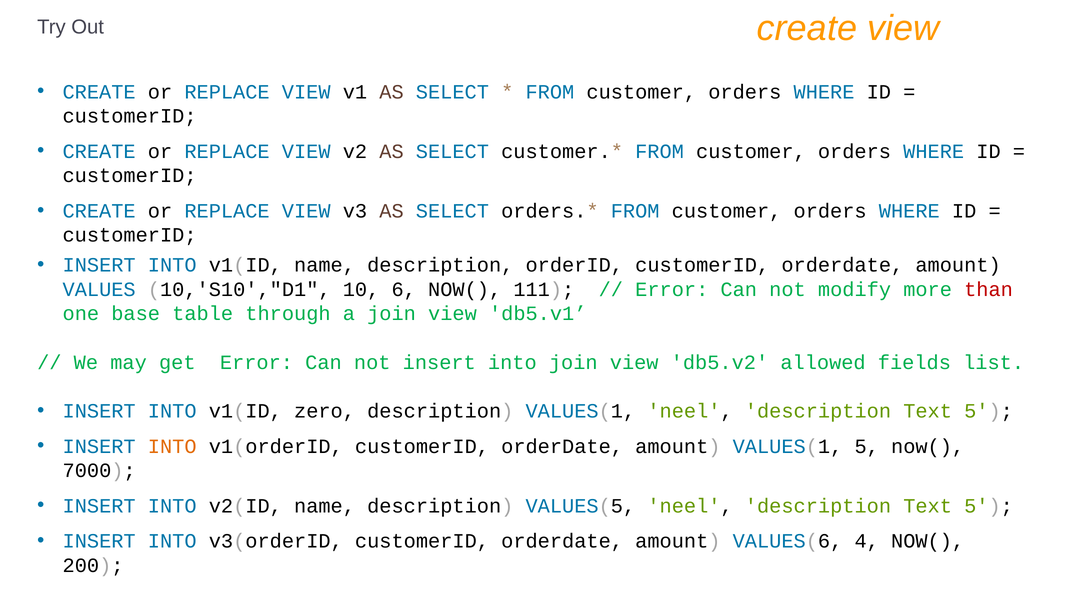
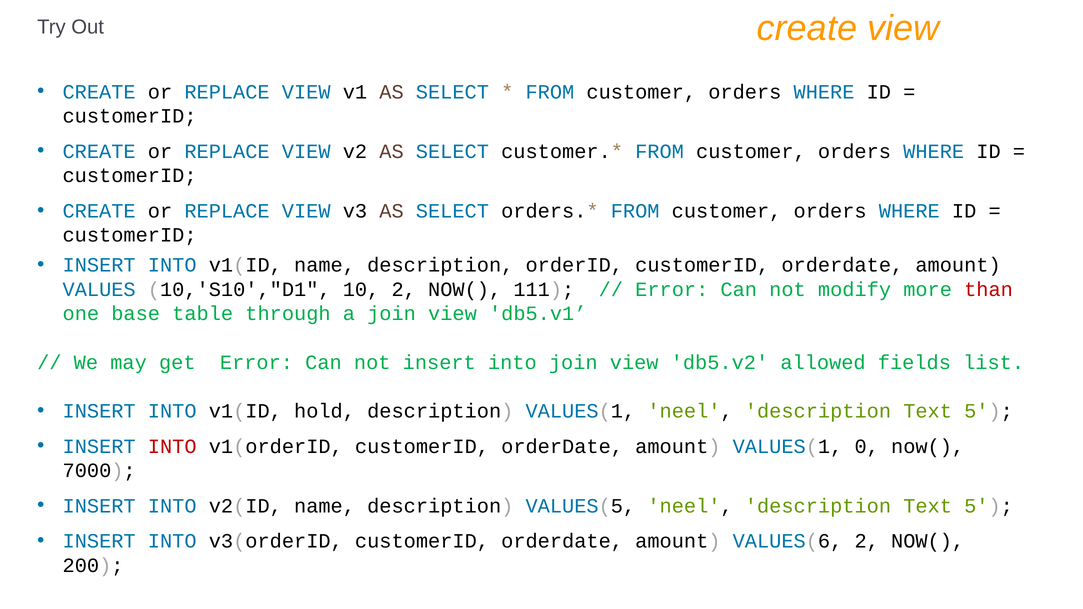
10 6: 6 -> 2 (404, 289)
zero: zero -> hold (325, 411)
INTO colour: orange -> red (172, 446)
VALUES(1 5: 5 -> 0 (867, 446)
VALUES(6 4: 4 -> 2 (867, 541)
